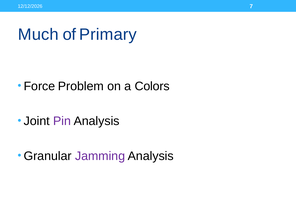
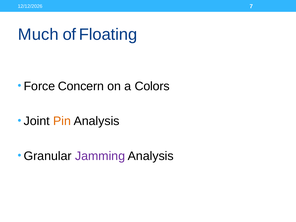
Primary: Primary -> Floating (108, 34)
Problem: Problem -> Concern (81, 86)
Pin colour: purple -> orange (62, 121)
